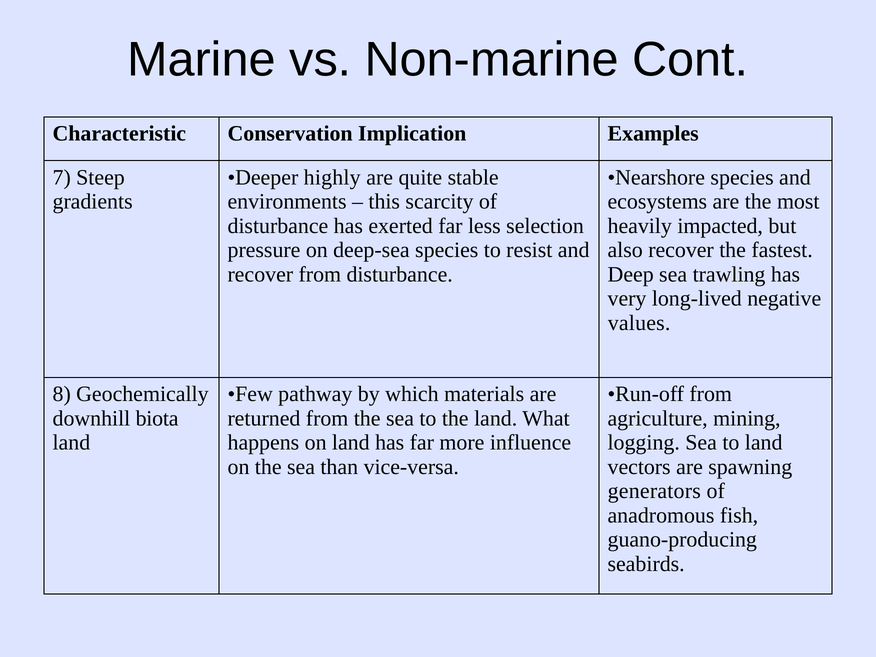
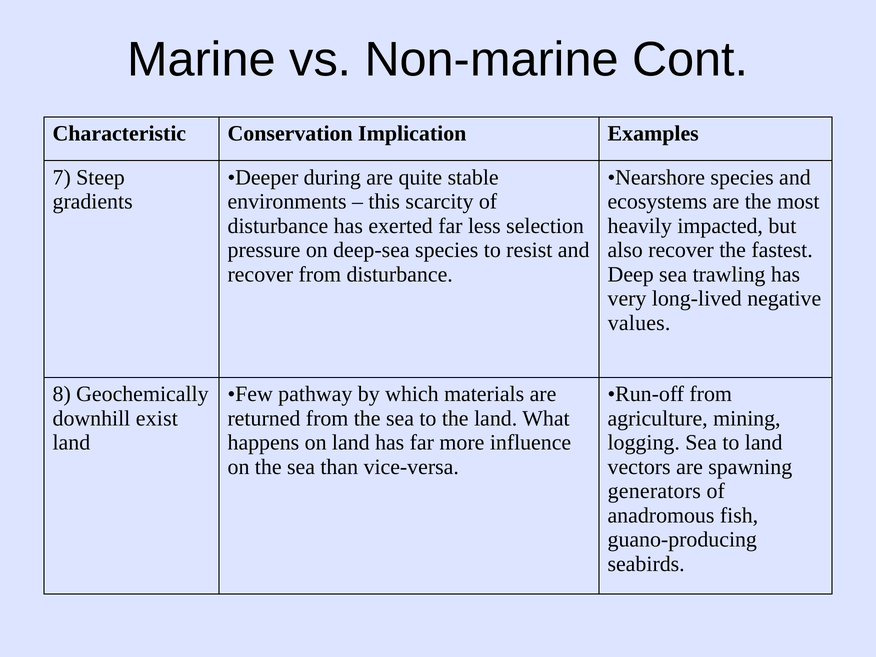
highly: highly -> during (332, 177)
biota: biota -> exist (157, 418)
